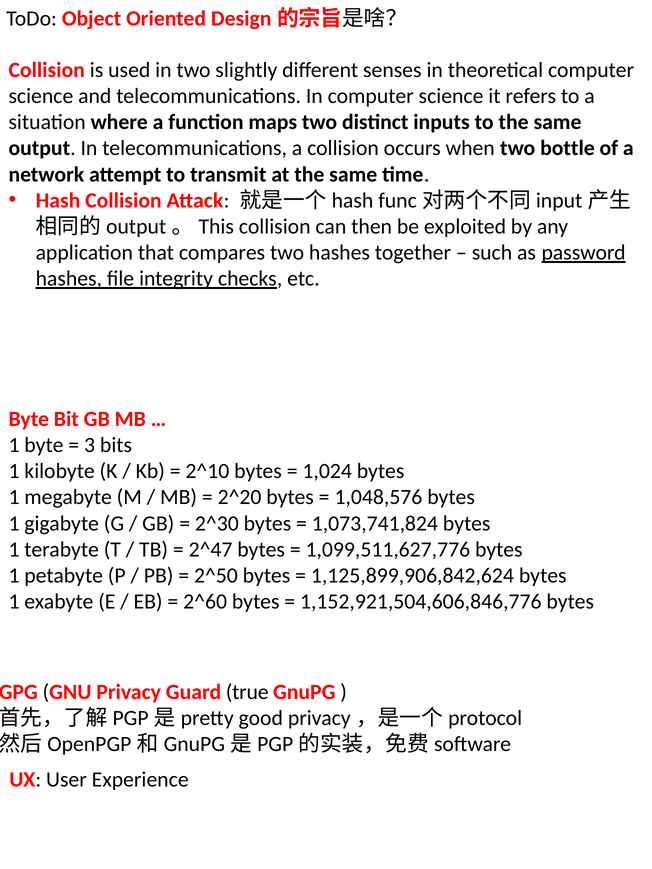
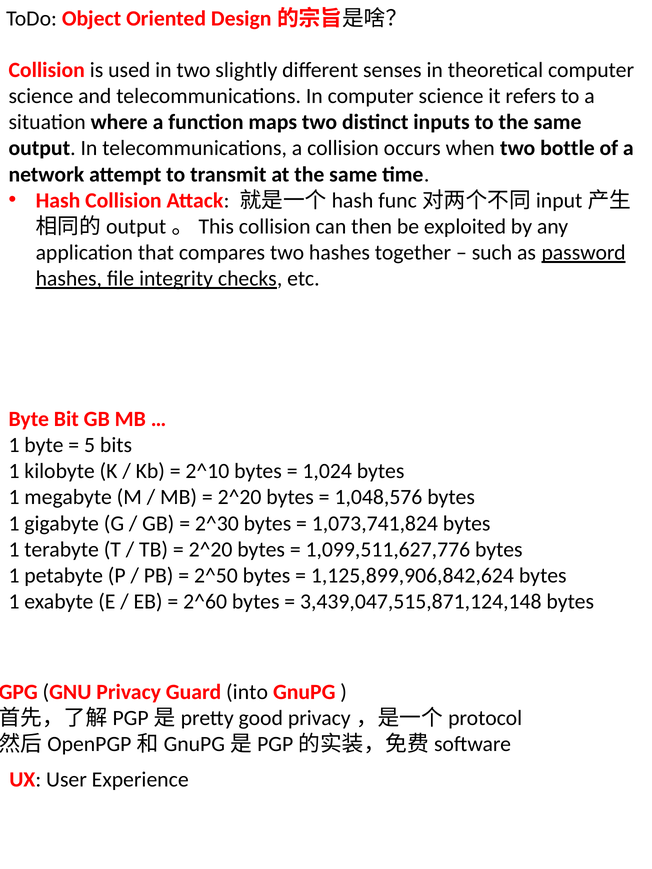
3: 3 -> 5 (90, 445)
2^47: 2^47 -> 2^20 (211, 550)
1,152,921,504,606,846,776: 1,152,921,504,606,846,776 -> 3,439,047,515,871,124,148 (421, 602)
true: true -> into (247, 692)
